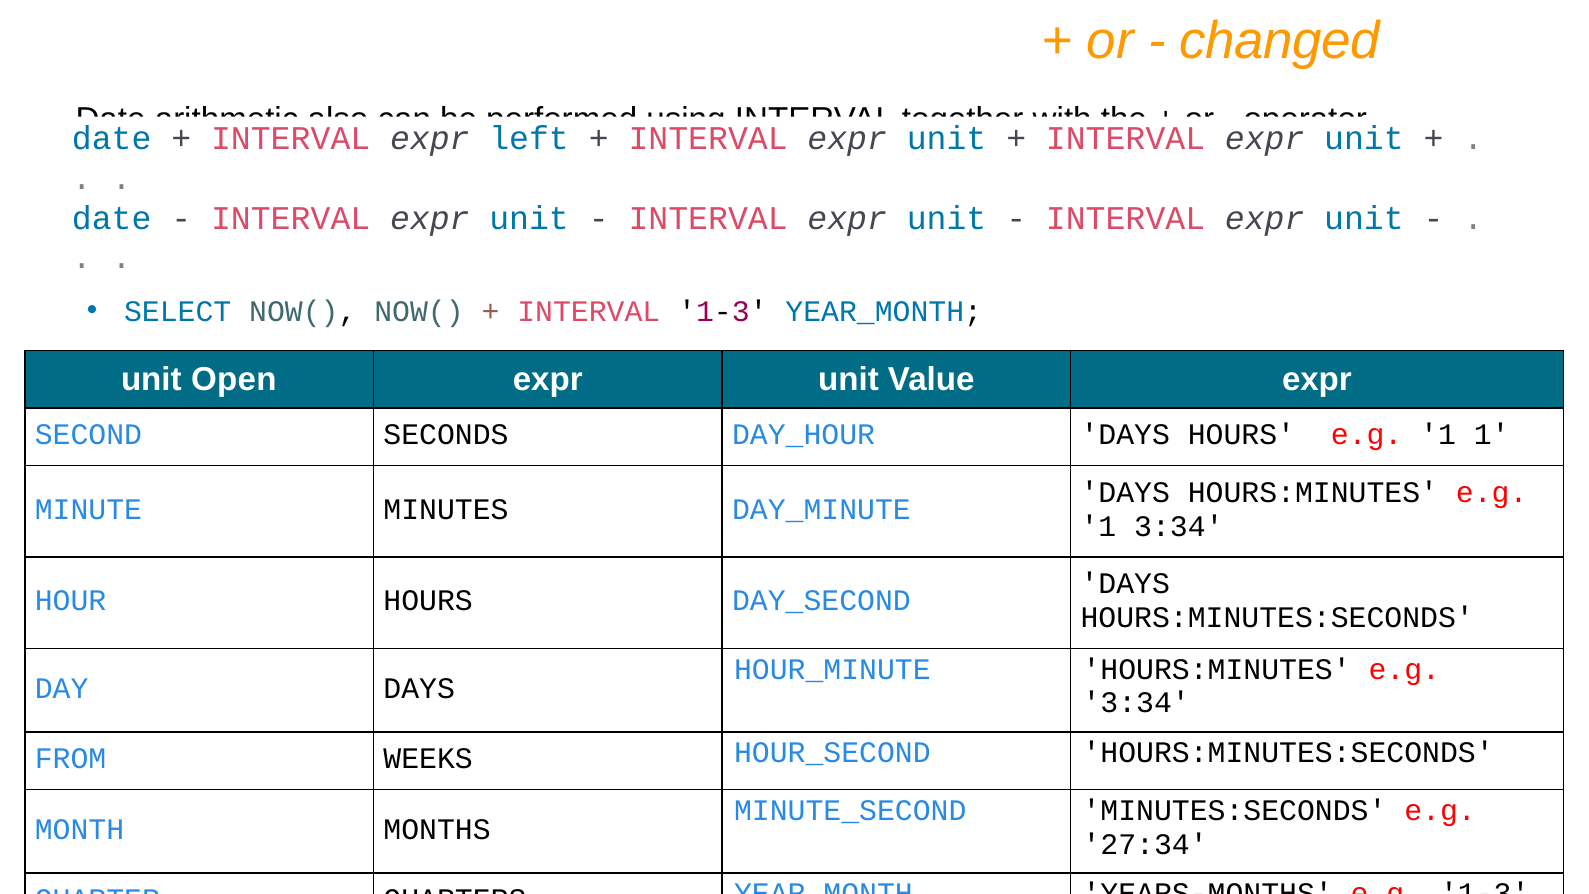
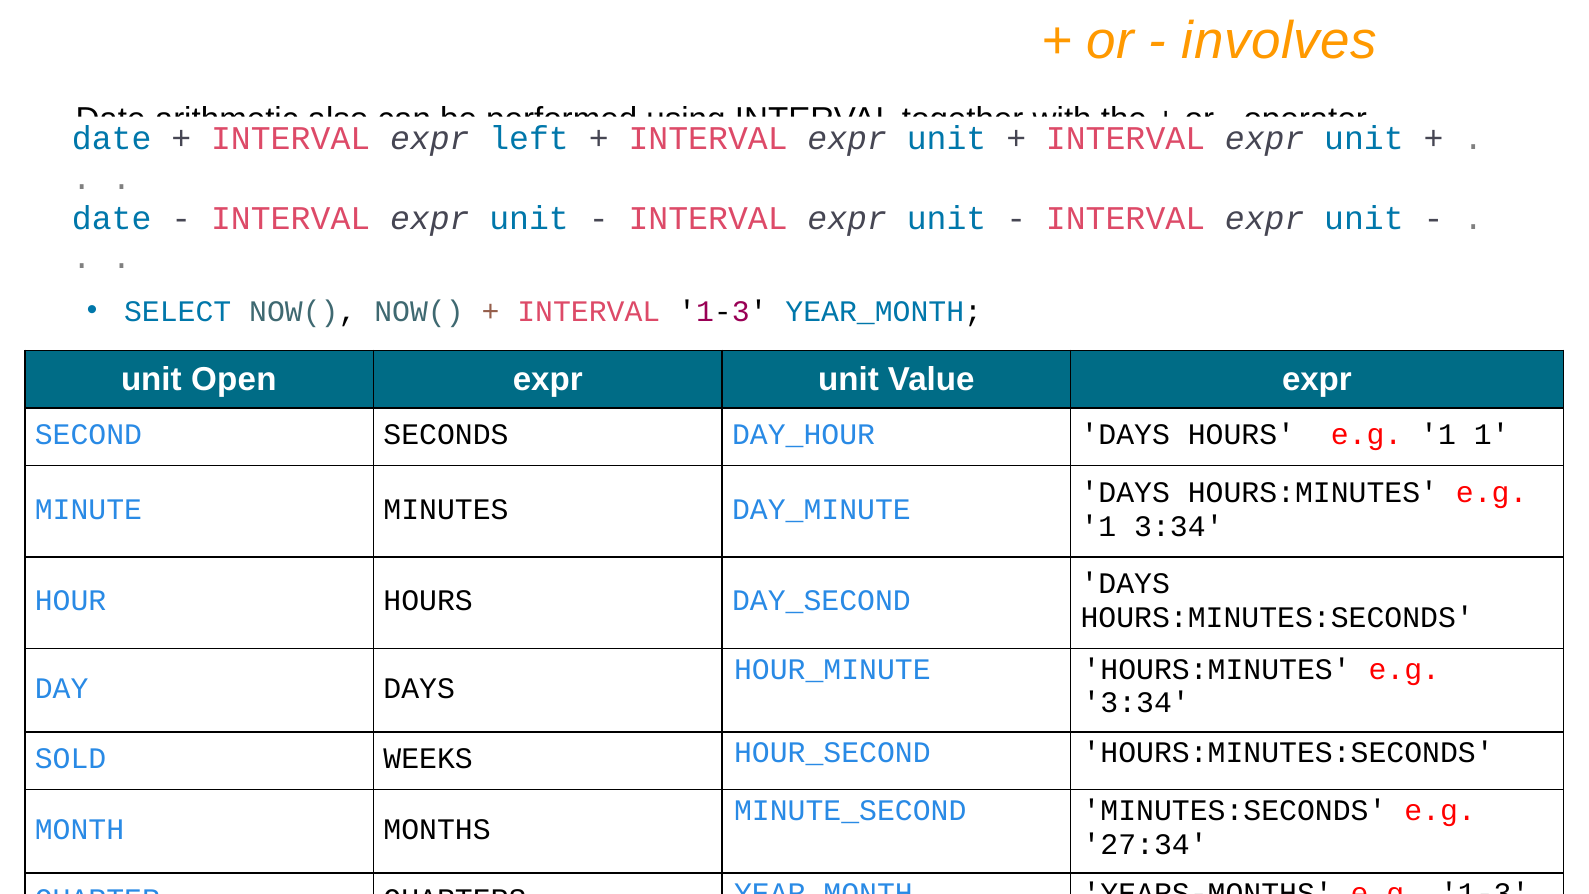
changed: changed -> involves (1279, 41)
FROM: FROM -> SOLD (71, 759)
